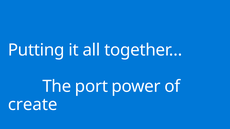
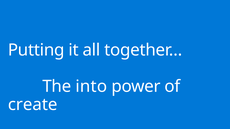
port: port -> into (91, 87)
